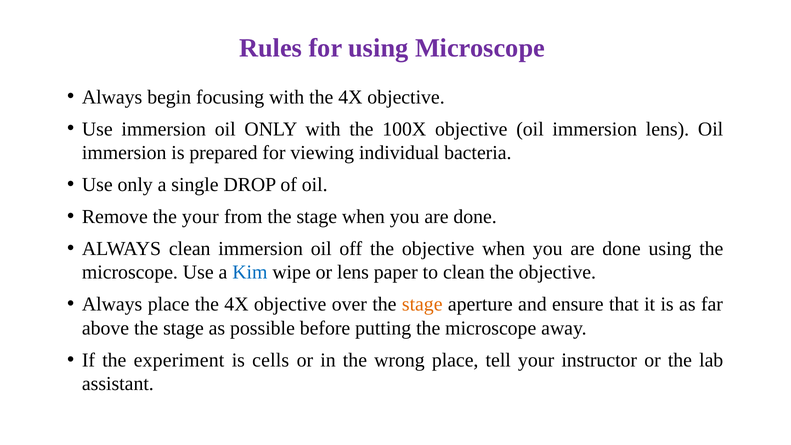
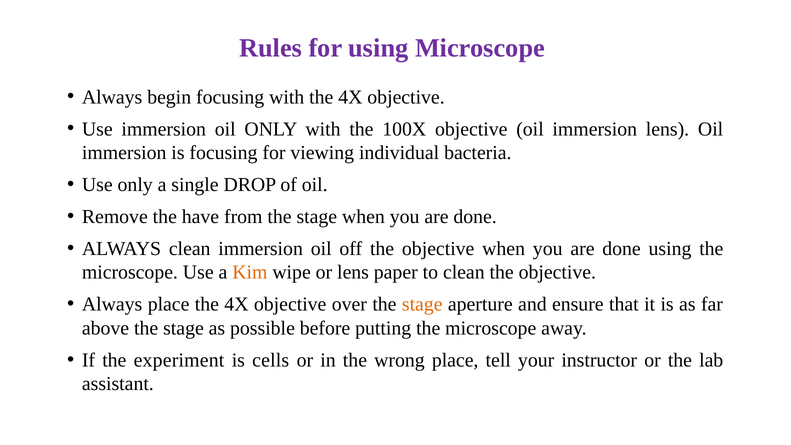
is prepared: prepared -> focusing (223, 153)
the your: your -> have (200, 217)
Kim colour: blue -> orange (250, 272)
